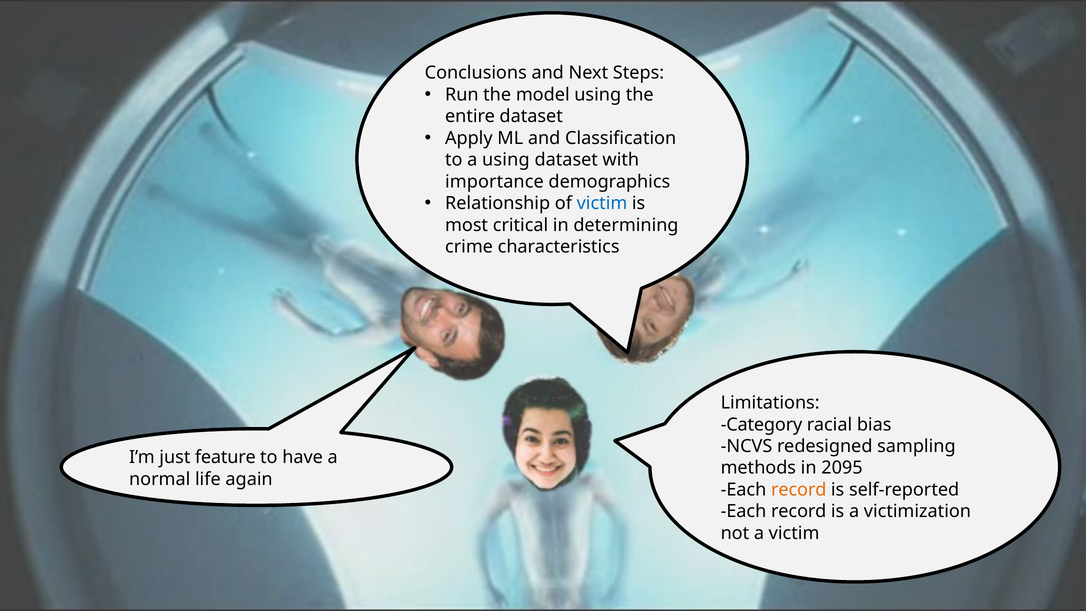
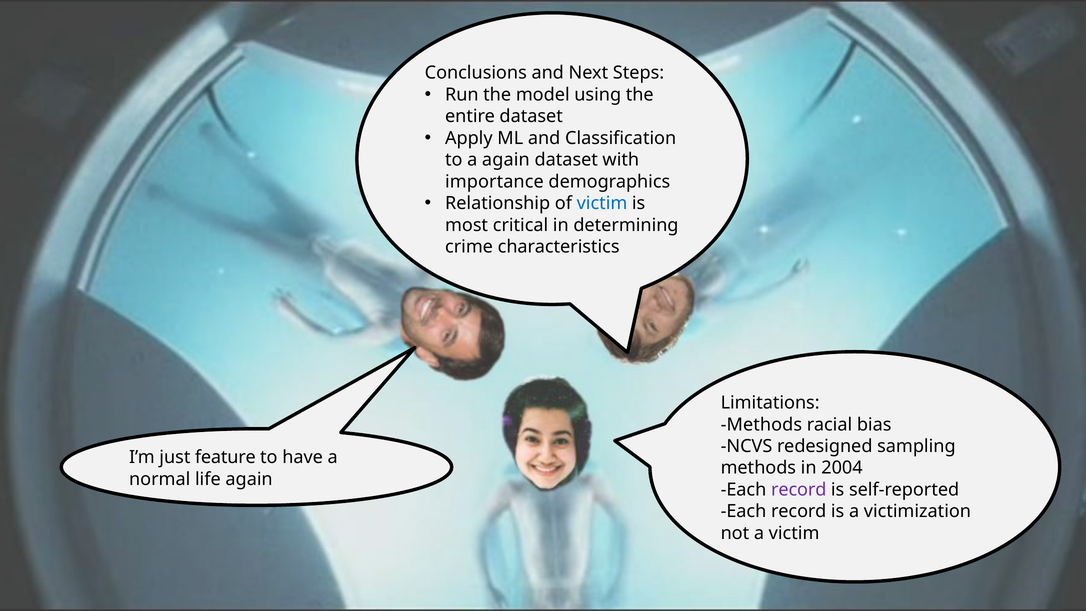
a using: using -> again (506, 160)
Category: Category -> Methods (761, 424)
2095: 2095 -> 2004 (842, 468)
record colour: orange -> purple (799, 490)
